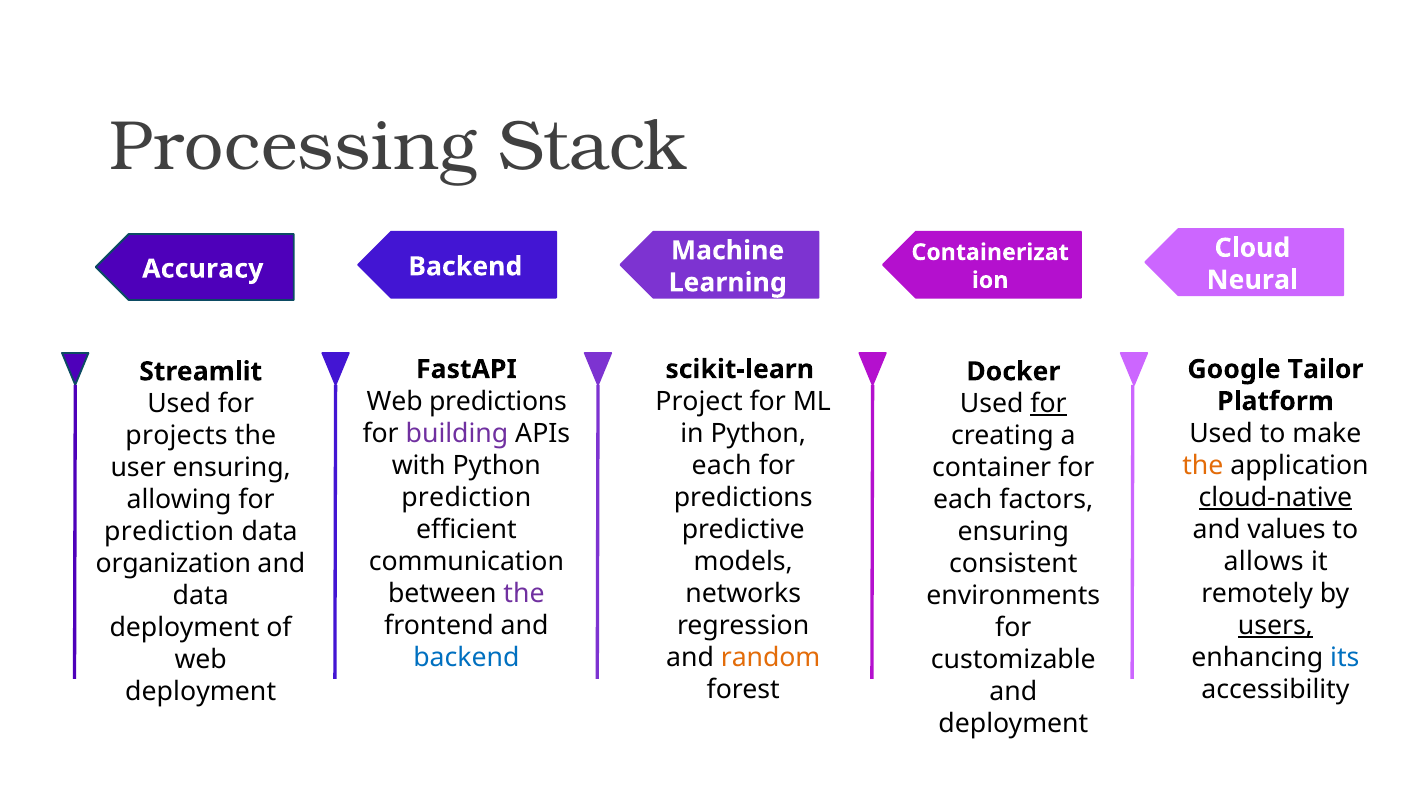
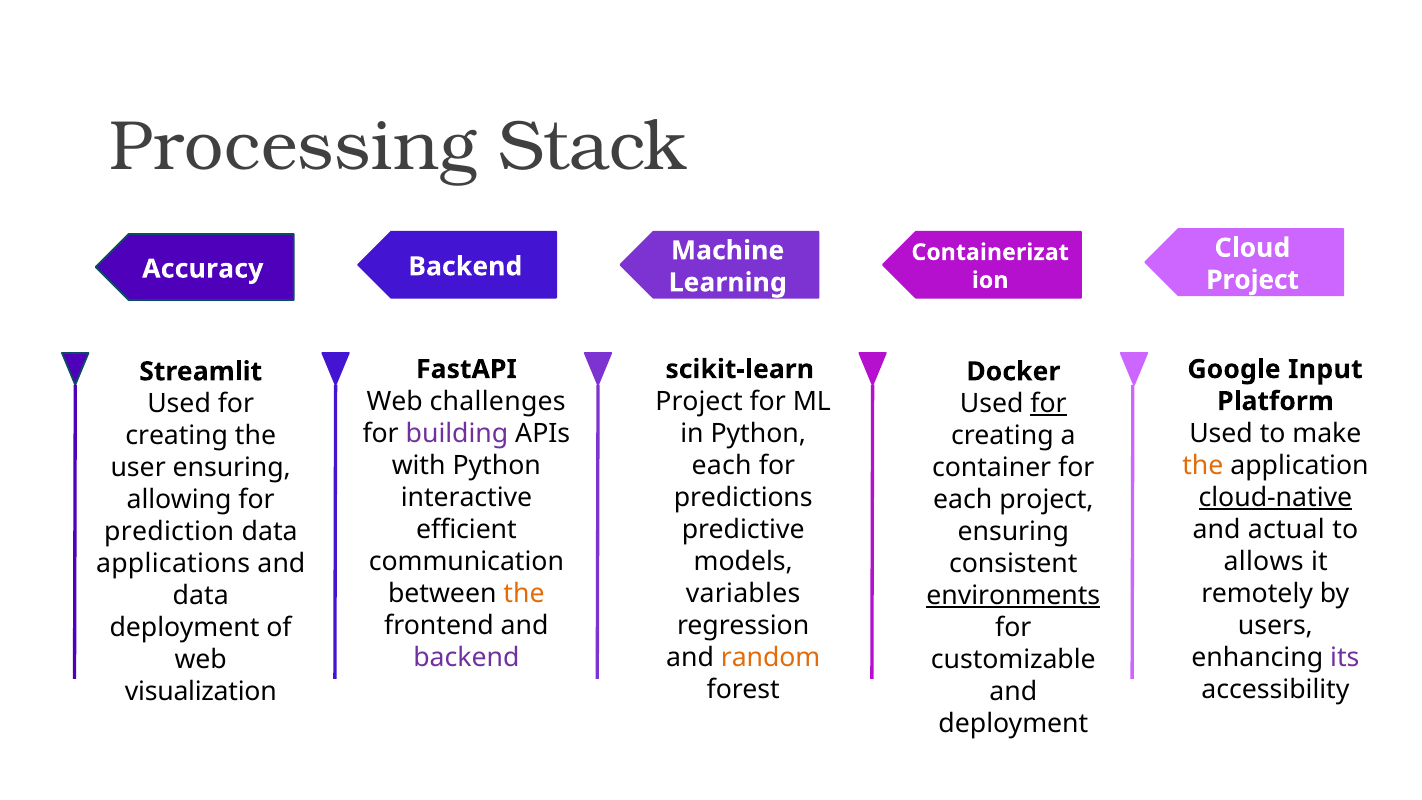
Neural: Neural -> Project (1253, 280)
Tailor: Tailor -> Input (1325, 369)
Web predictions: predictions -> challenges (498, 401)
projects: projects -> creating (177, 436)
prediction: prediction -> interactive (466, 497)
each factors: factors -> project (1046, 500)
values: values -> actual (1286, 529)
organization: organization -> applications (173, 563)
the colour: purple -> orange (524, 593)
networks: networks -> variables (743, 593)
environments underline: none -> present (1013, 595)
users underline: present -> none (1275, 625)
backend colour: blue -> purple (466, 657)
its colour: blue -> purple (1345, 657)
deployment: deployment -> visualization (201, 691)
